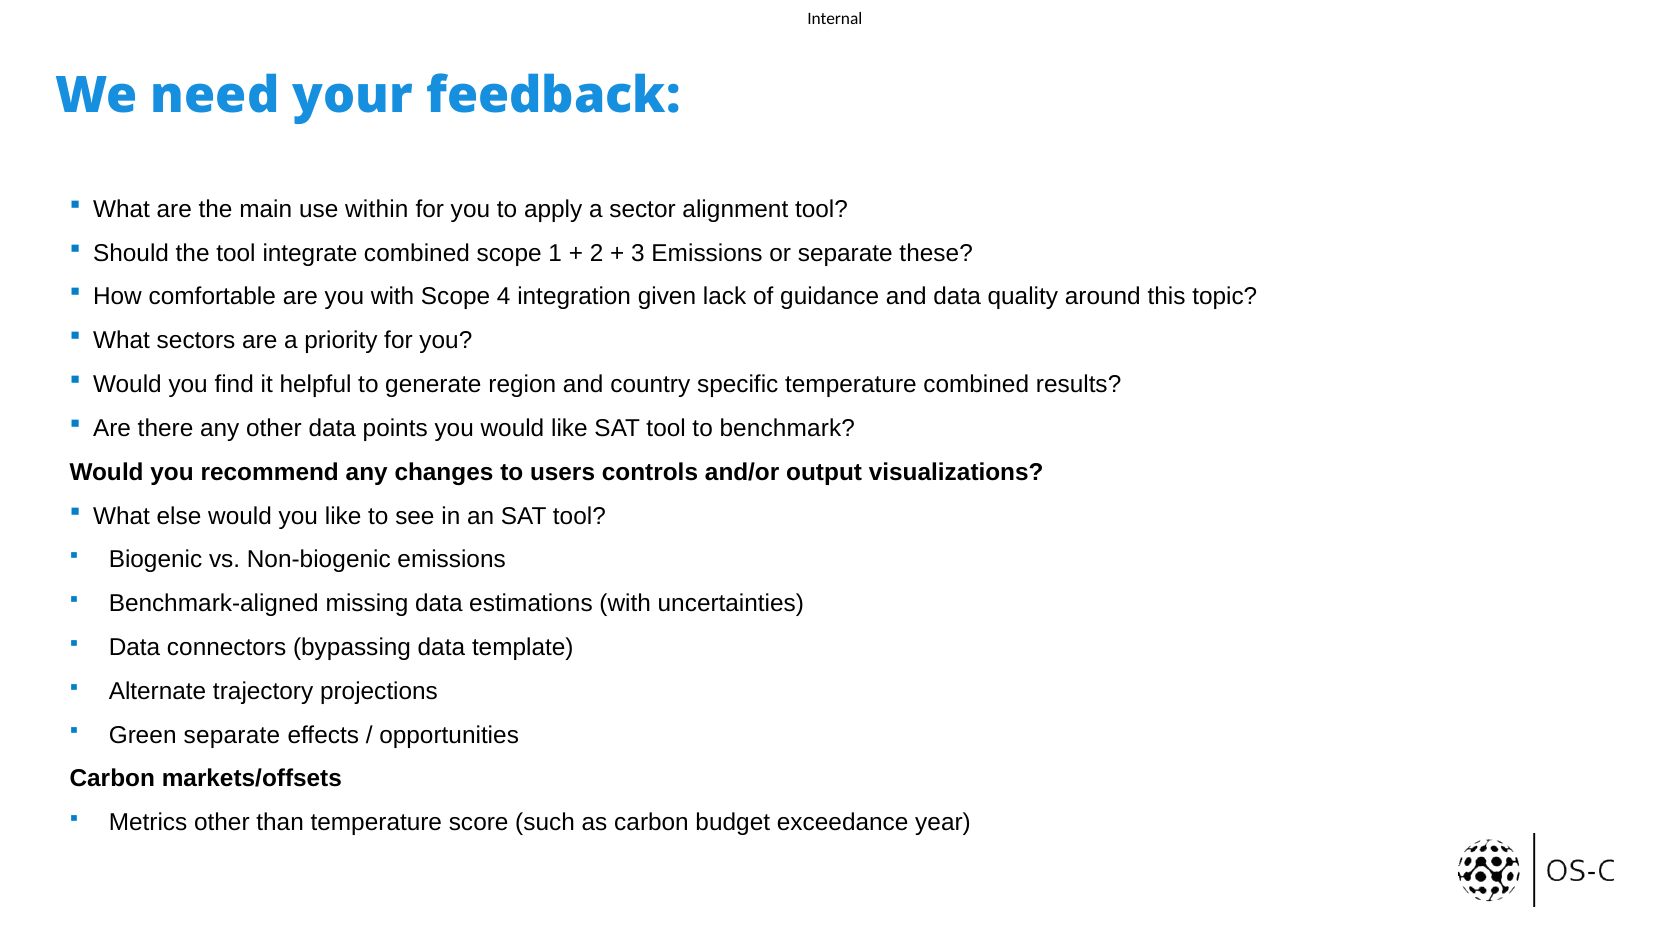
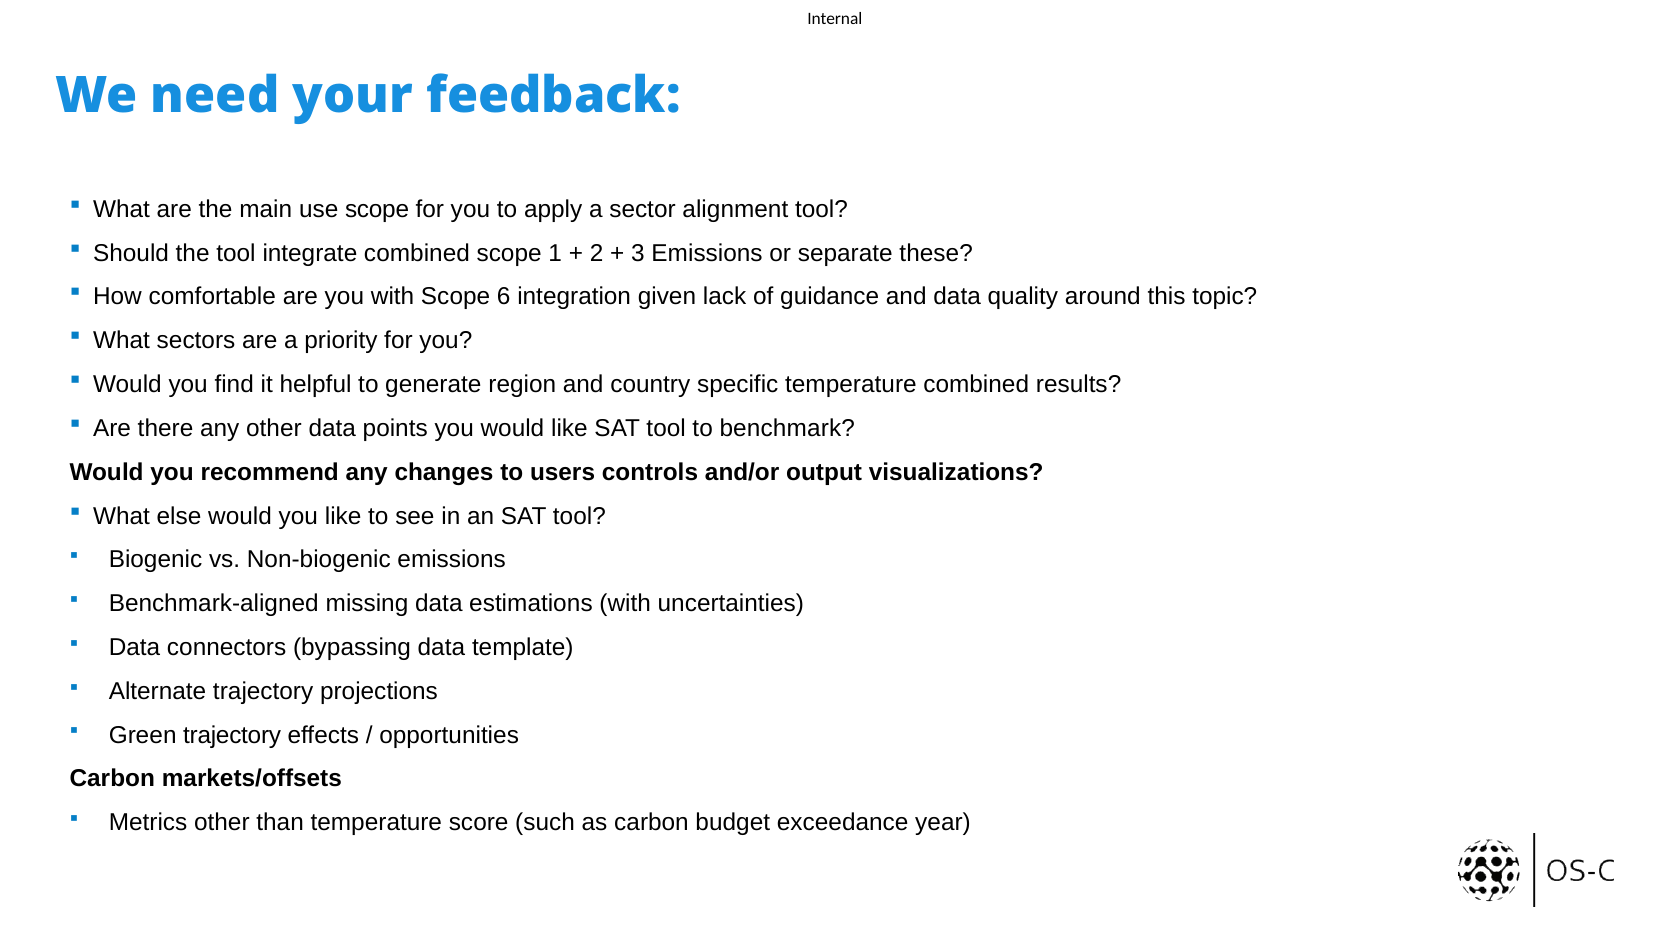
use within: within -> scope (377, 209)
4: 4 -> 6 (504, 297)
Green separate: separate -> trajectory (232, 735)
